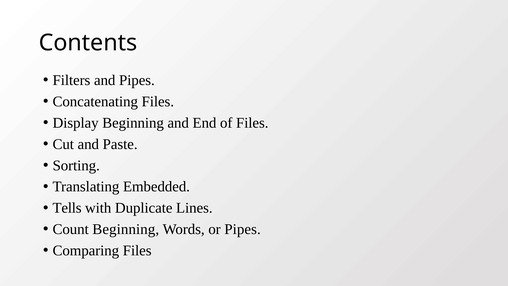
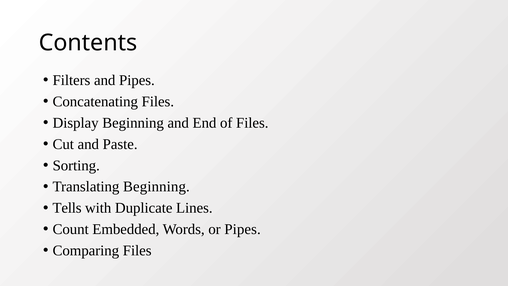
Translating Embedded: Embedded -> Beginning (156, 187)
Count Beginning: Beginning -> Embedded (126, 229)
